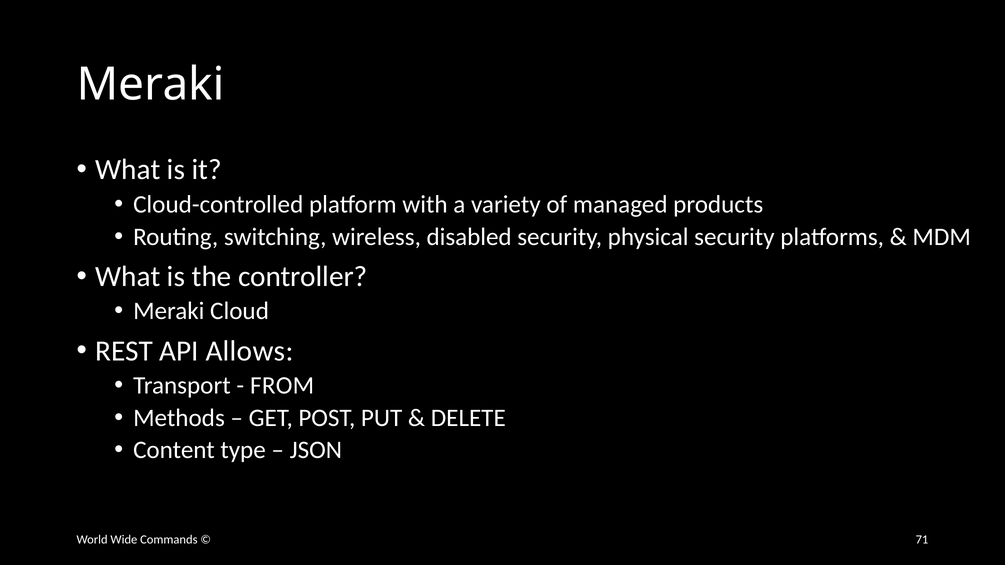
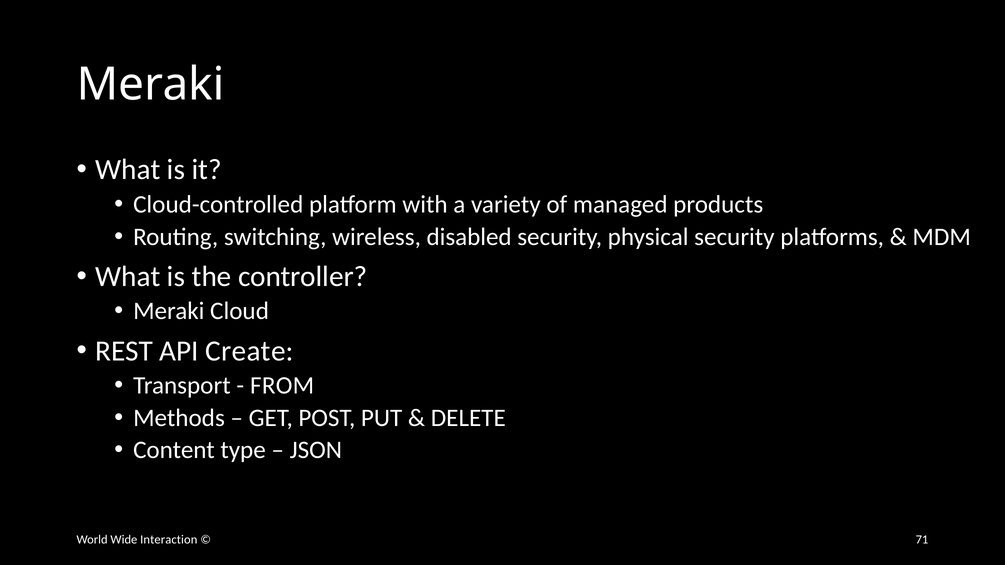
Allows: Allows -> Create (250, 351)
Commands: Commands -> Interaction (169, 540)
